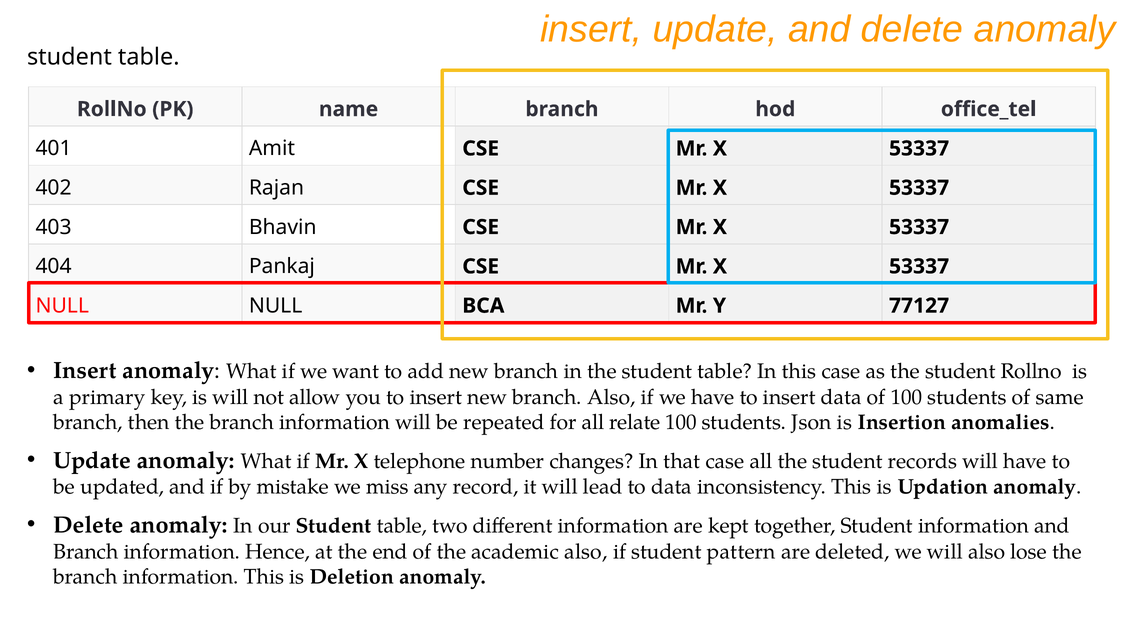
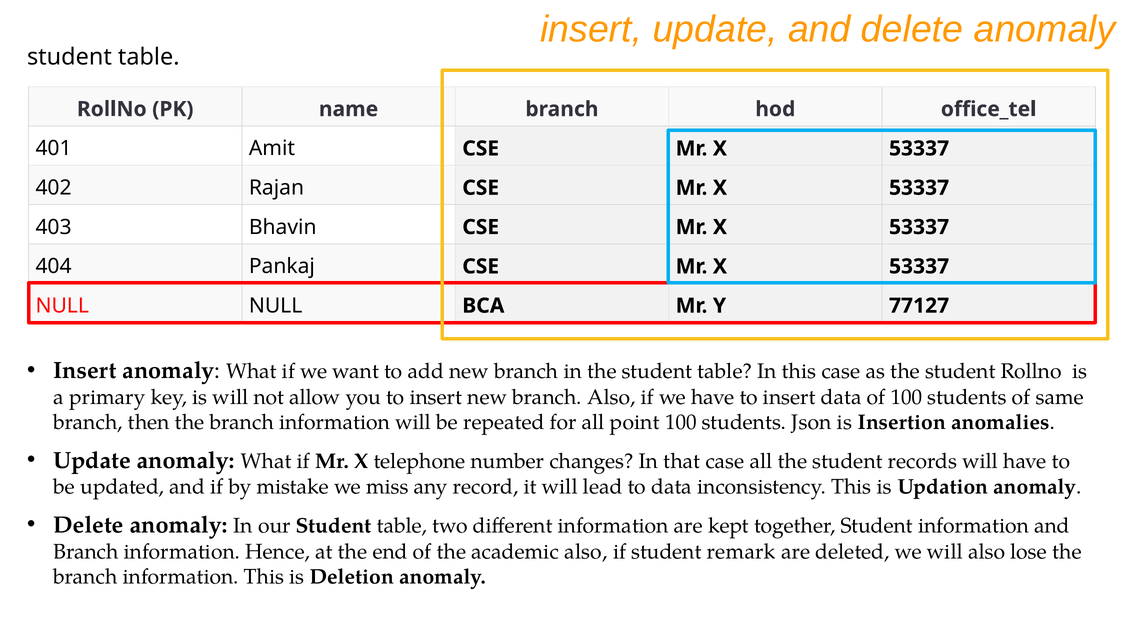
relate: relate -> point (635, 423)
pattern: pattern -> remark (741, 552)
